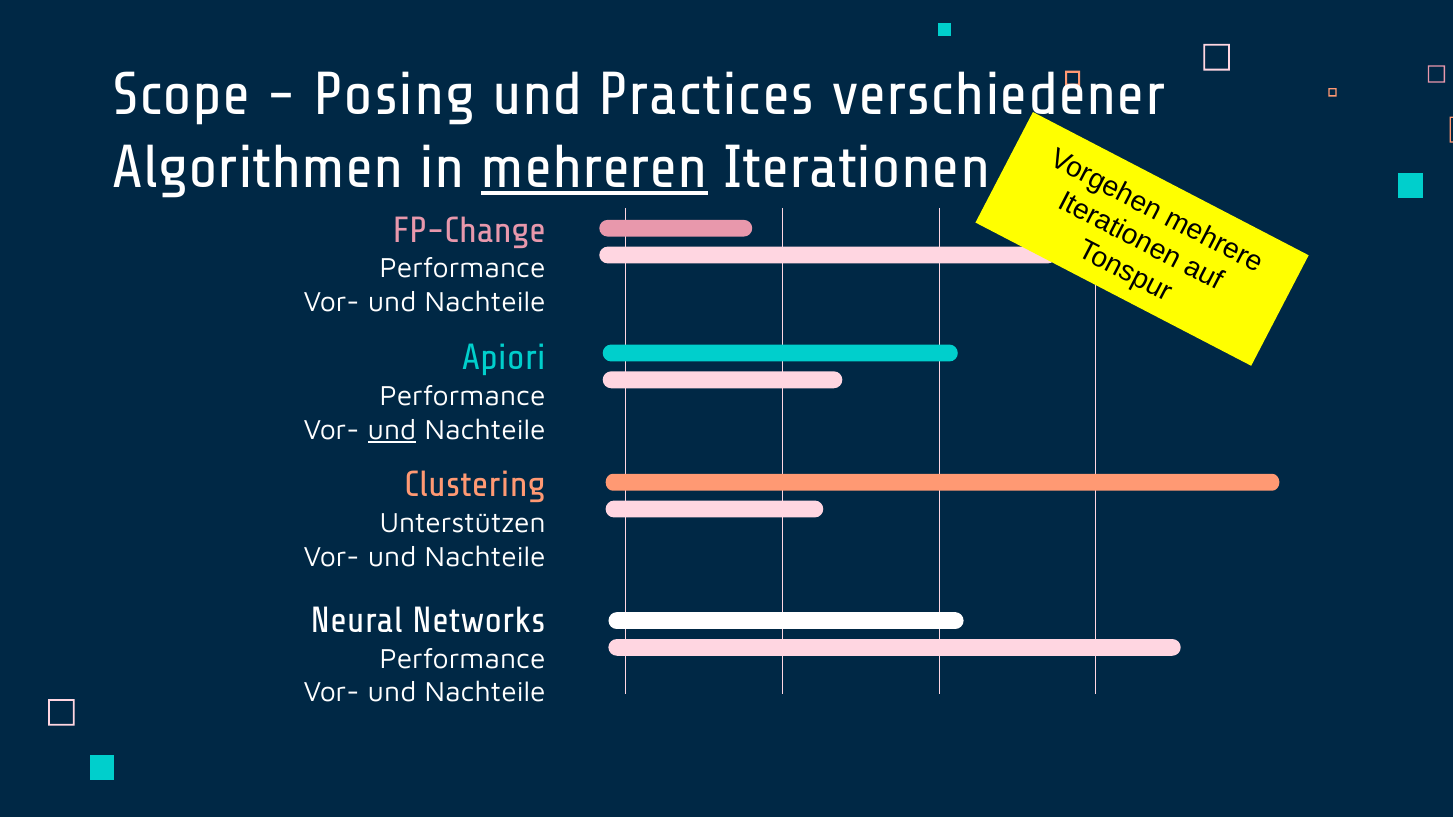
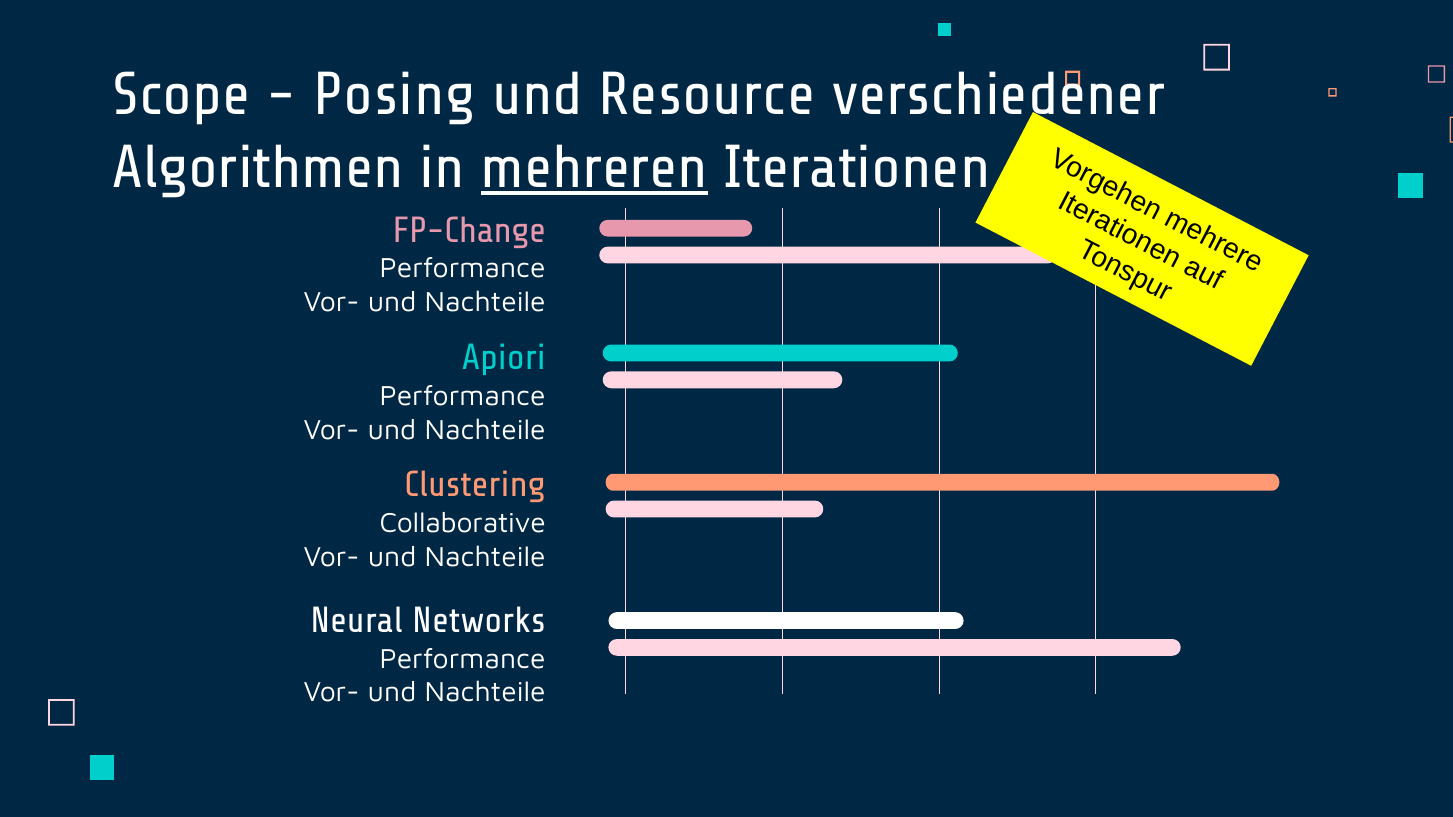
Practices: Practices -> Resource (707, 94)
und underline: present -> none (392, 430)
Unterstützen: Unterstützen -> Collaborative (463, 523)
